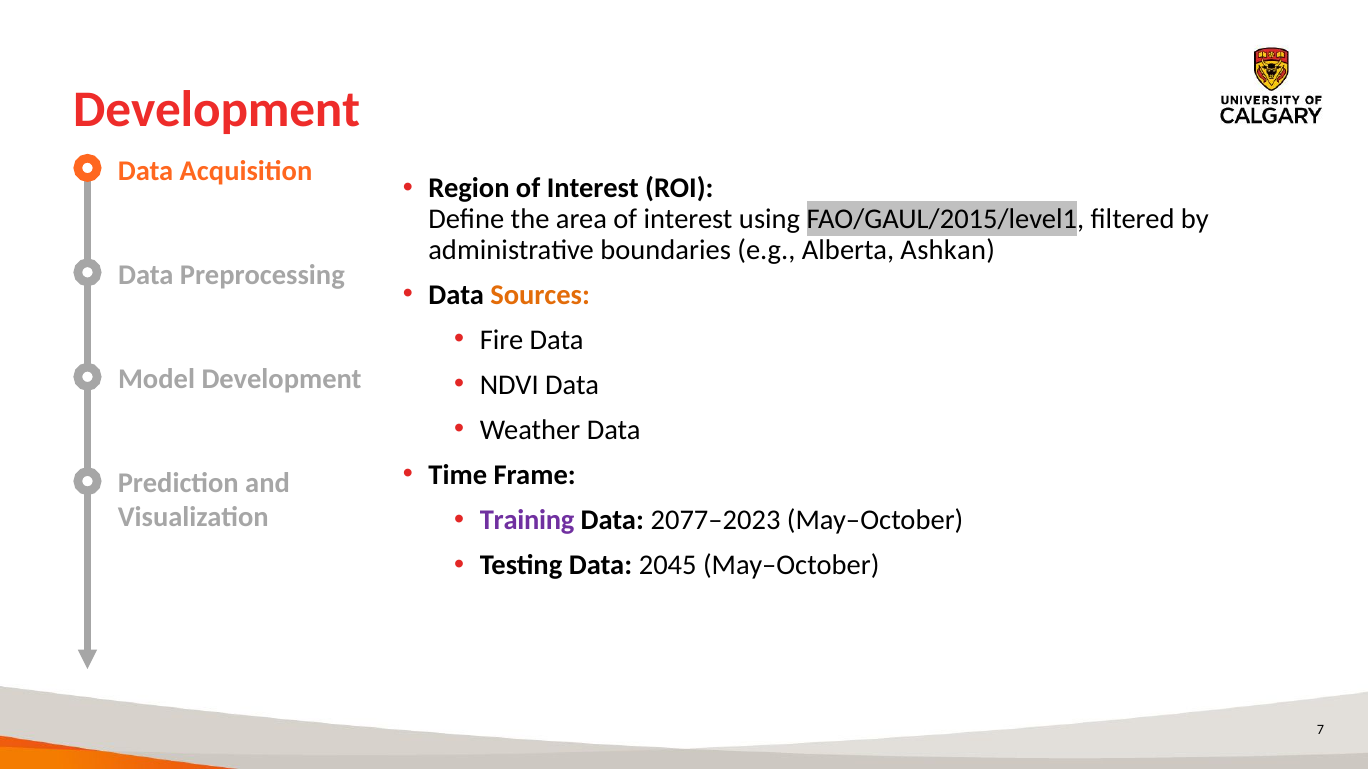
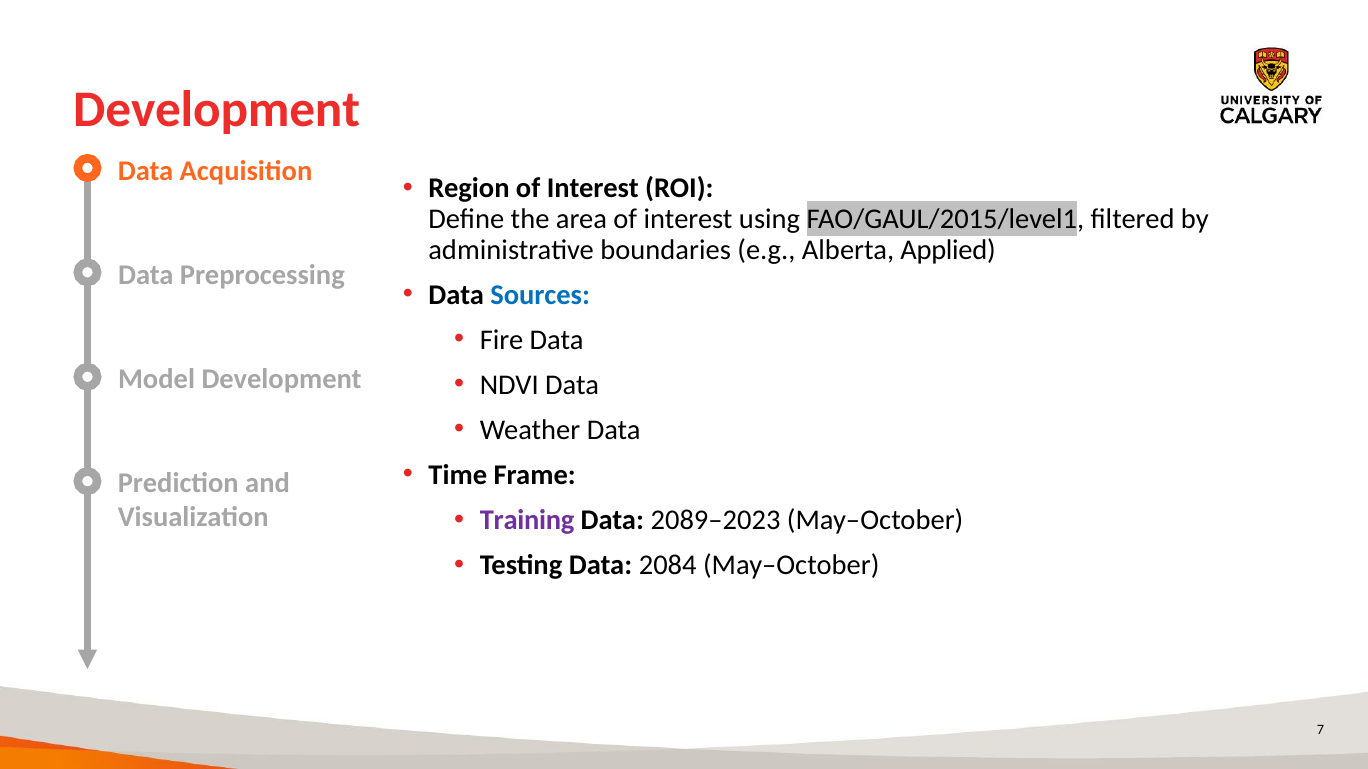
Ashkan: Ashkan -> Applied (948, 250)
Sources colour: orange -> blue (540, 295)
2077–2023: 2077–2023 -> 2089–2023 (716, 520)
2045: 2045 -> 2084 (668, 565)
